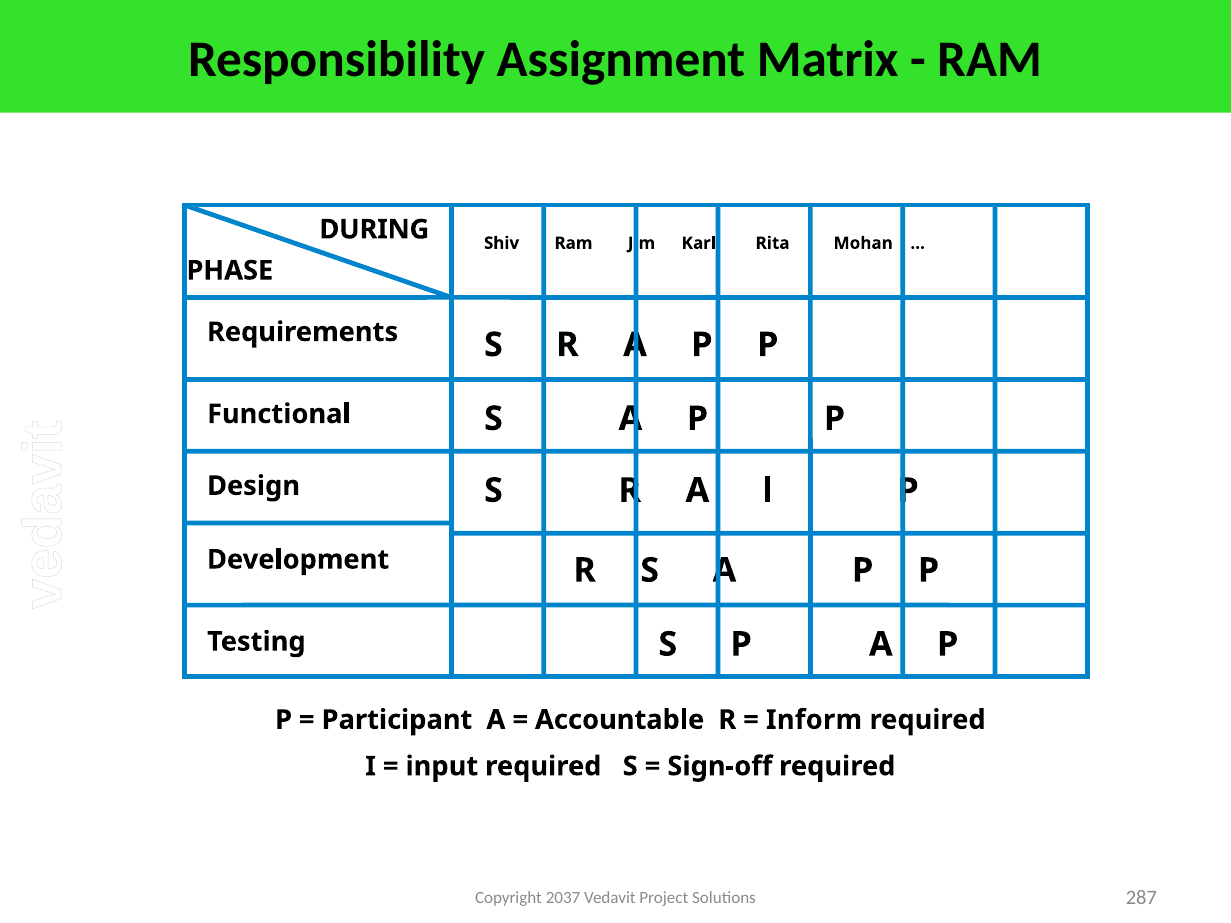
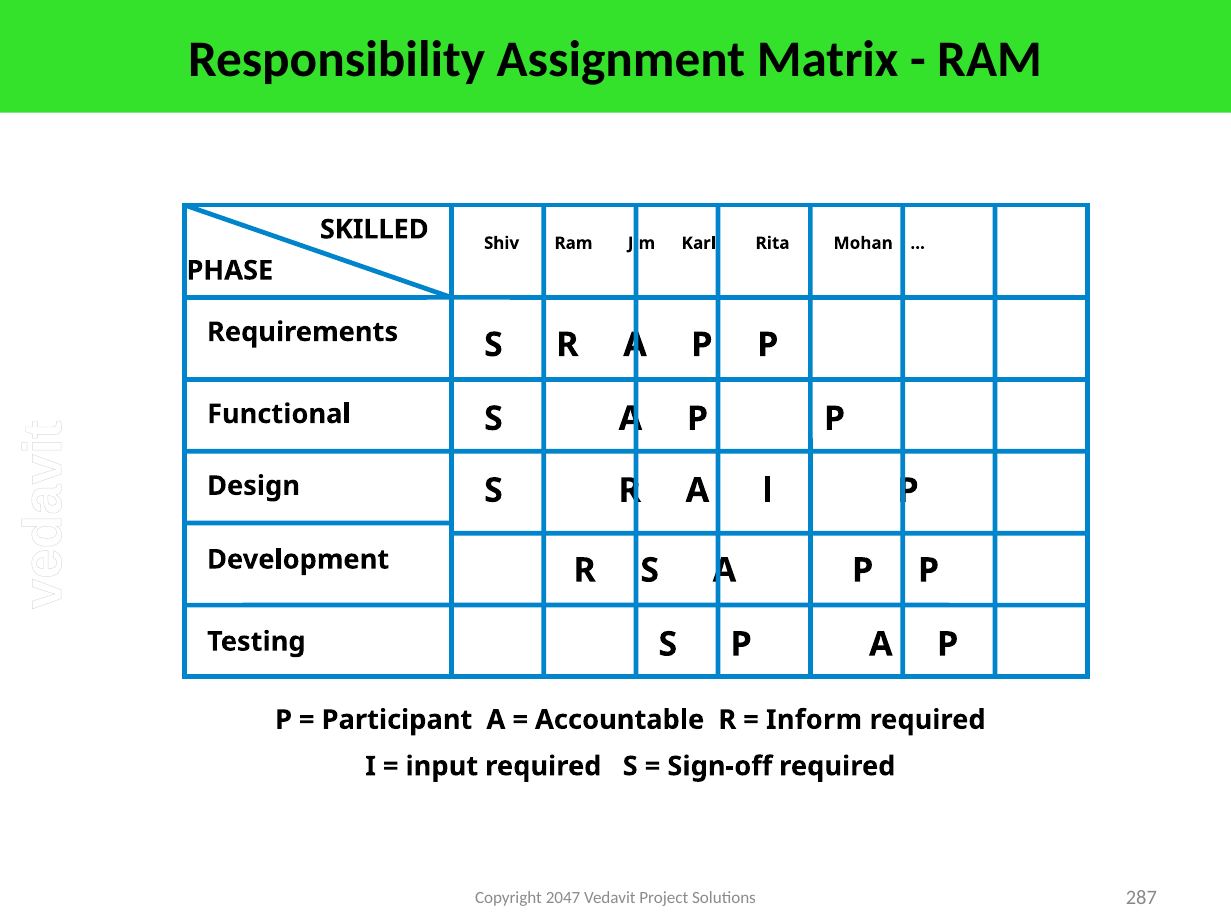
DURING: DURING -> SKILLED (374, 230)
2037: 2037 -> 2047 (563, 898)
